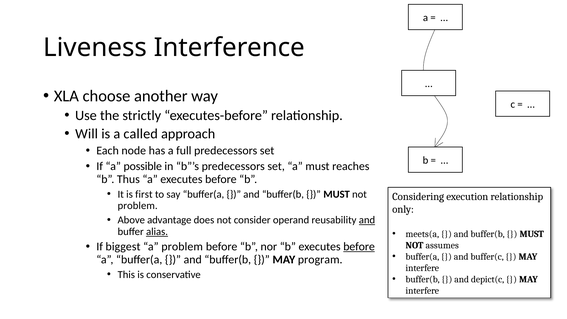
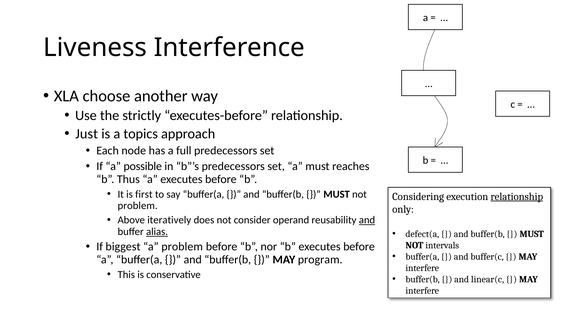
Will: Will -> Just (87, 134)
called: called -> topics (141, 134)
relationship underline: none -> present (517, 197)
advantage: advantage -> iteratively (169, 220)
meets(a: meets(a -> defect(a (422, 234)
before underline: present -> none (359, 247)
assumes: assumes -> intervals (442, 245)
depict(c: depict(c -> linear(c (488, 279)
